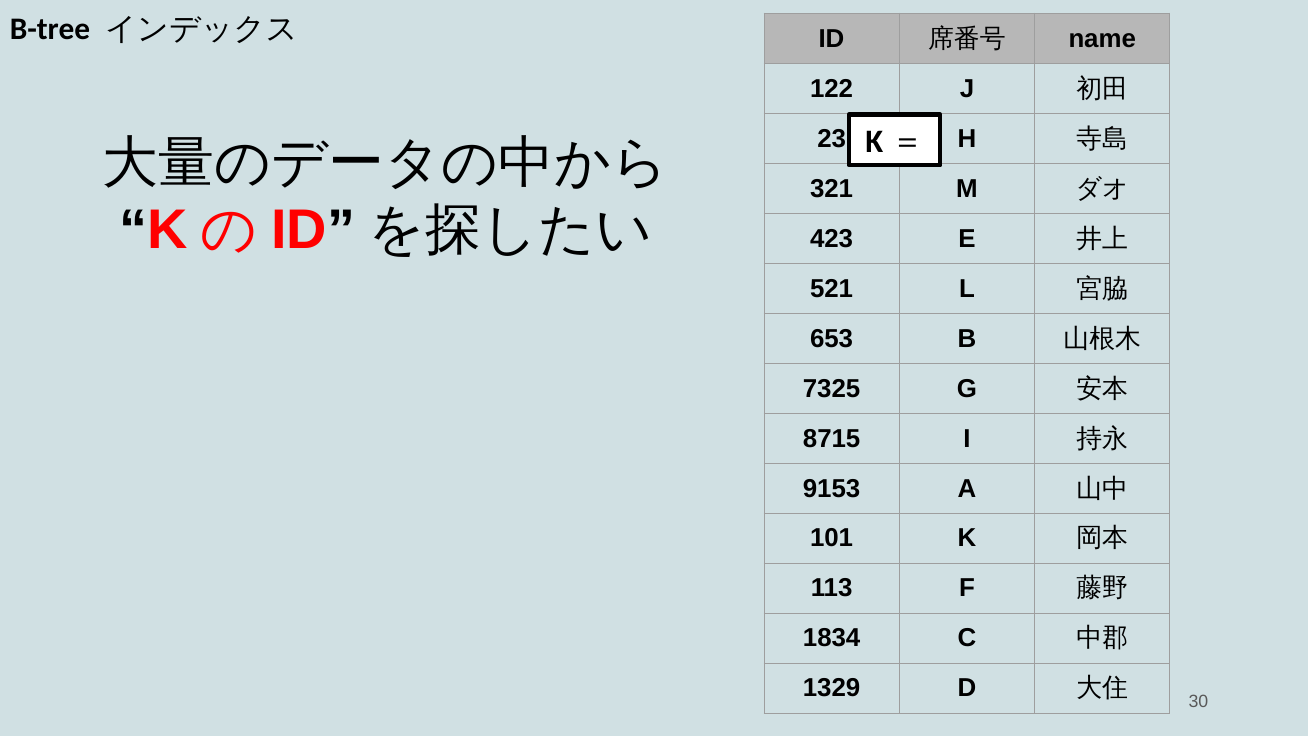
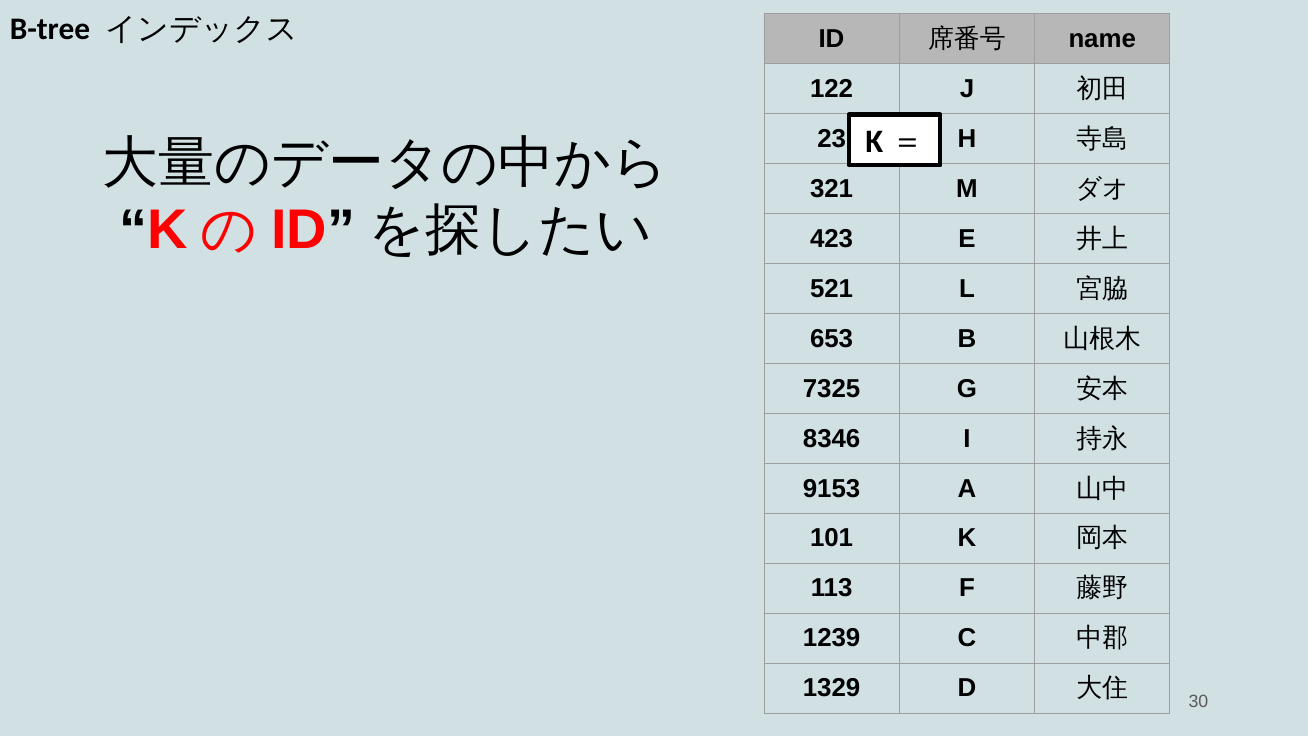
8715: 8715 -> 8346 (832, 438)
1834: 1834 -> 1239 (832, 638)
